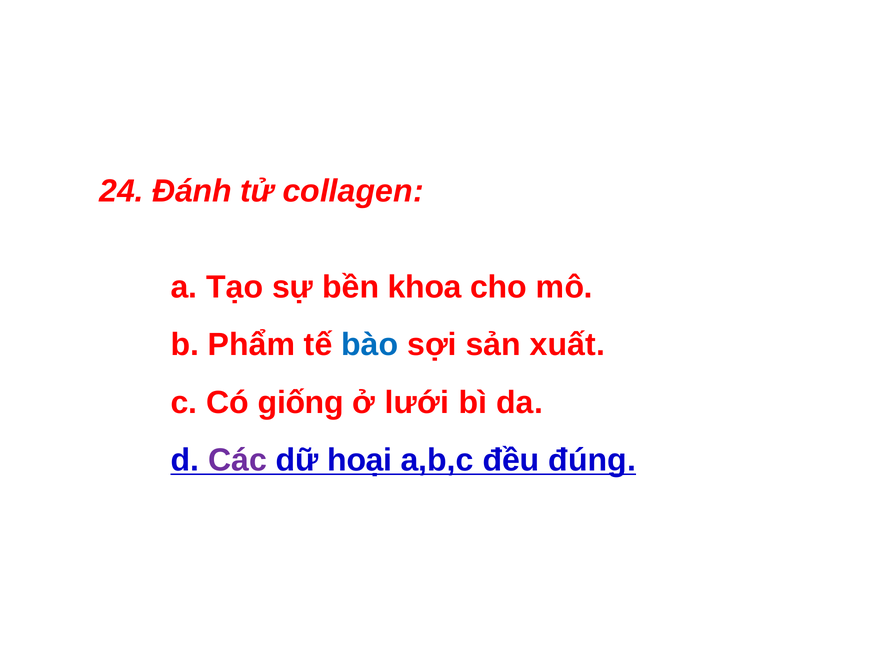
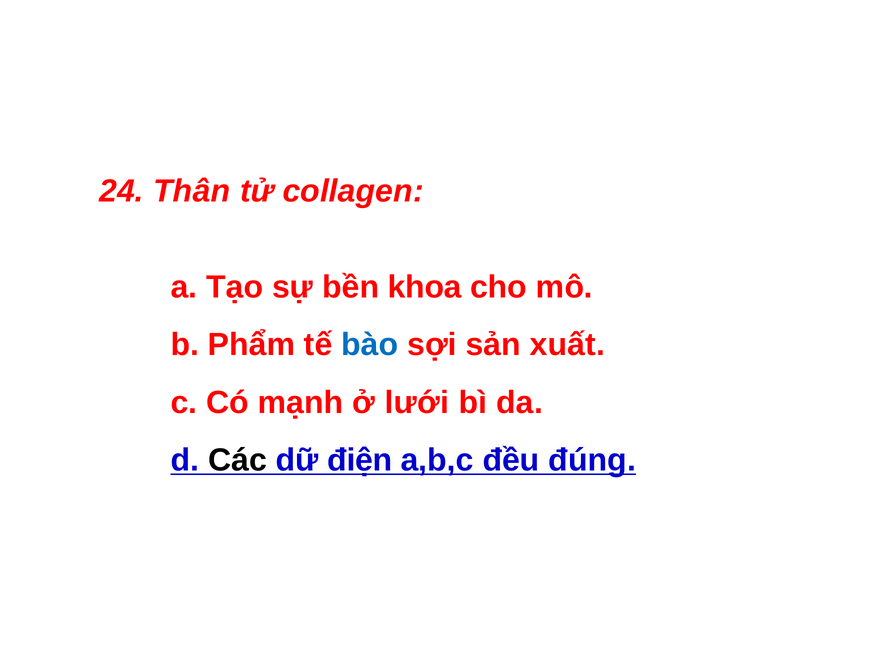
Đánh: Đánh -> Thân (192, 191)
giống: giống -> mạnh (301, 403)
Các colour: purple -> black (237, 460)
hoại: hoại -> điện (360, 460)
